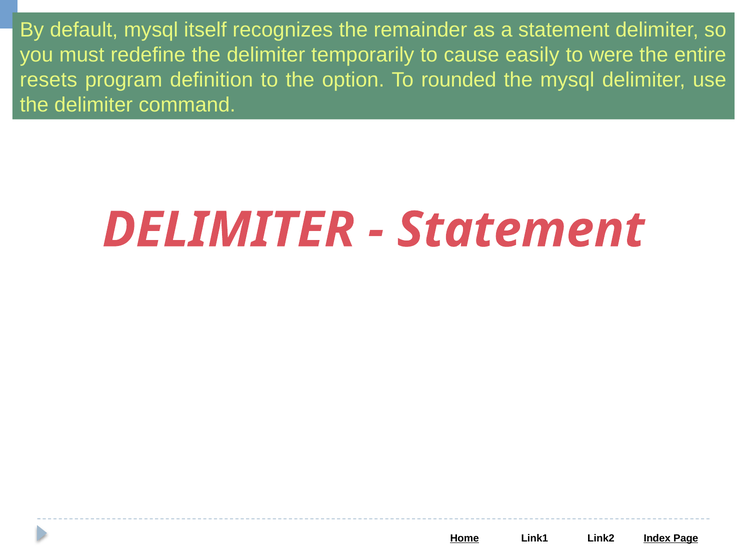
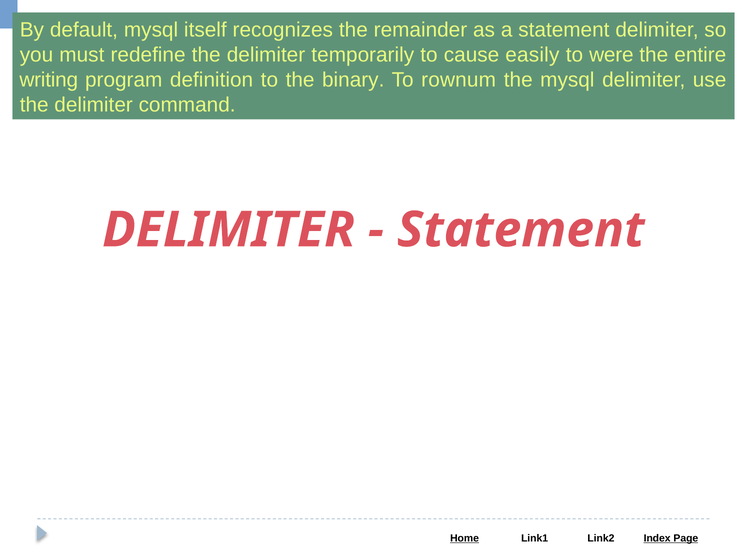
resets: resets -> writing (49, 80)
option: option -> binary (353, 80)
rounded: rounded -> rownum (459, 80)
